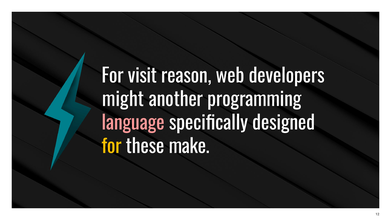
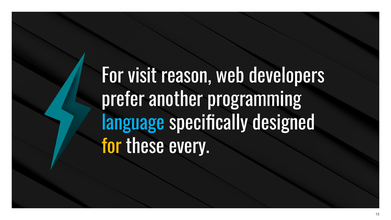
might: might -> prefer (123, 100)
language colour: pink -> light blue (133, 123)
make: make -> every (189, 147)
